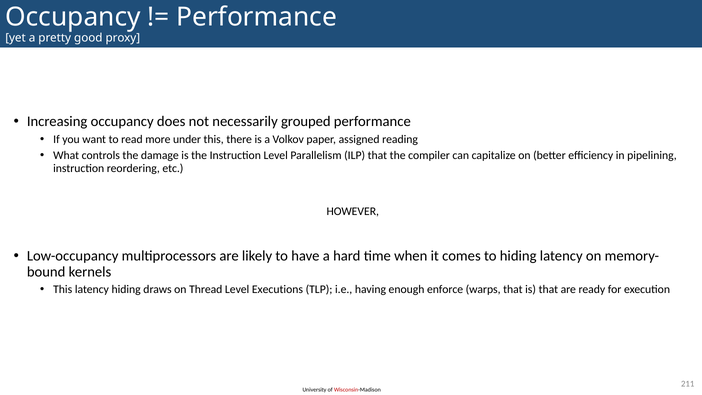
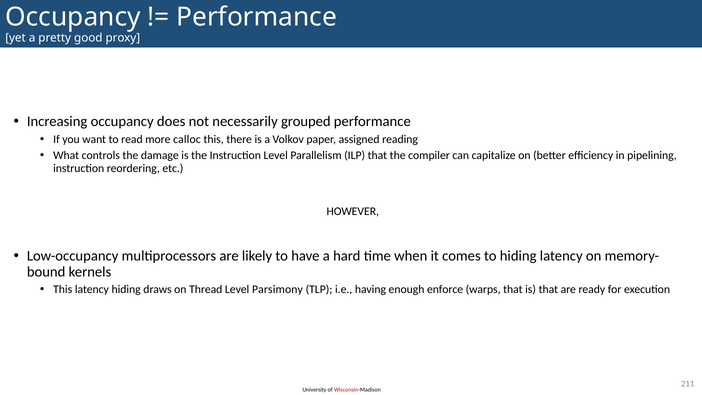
under: under -> calloc (187, 139)
Executions: Executions -> Parsimony (277, 290)
